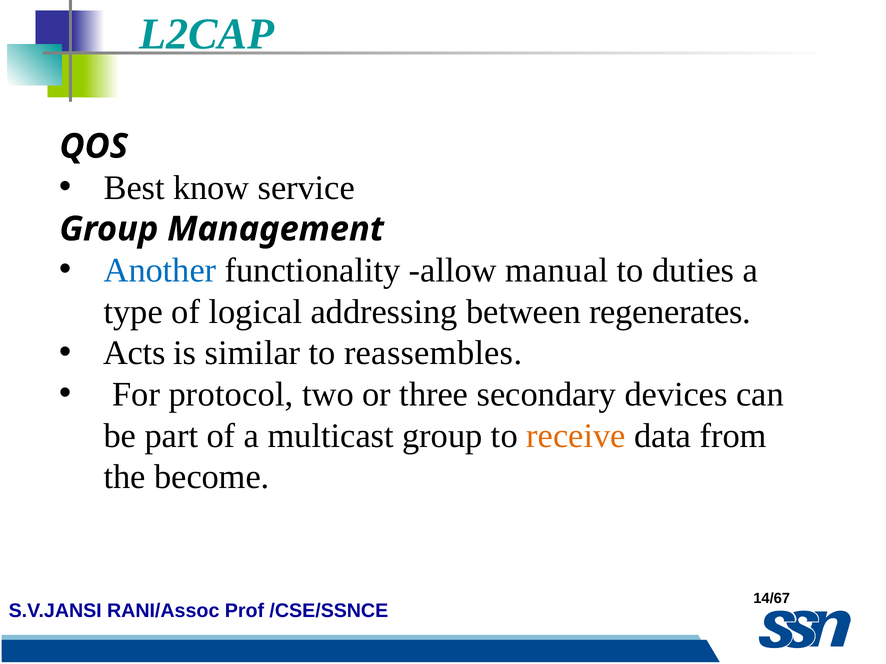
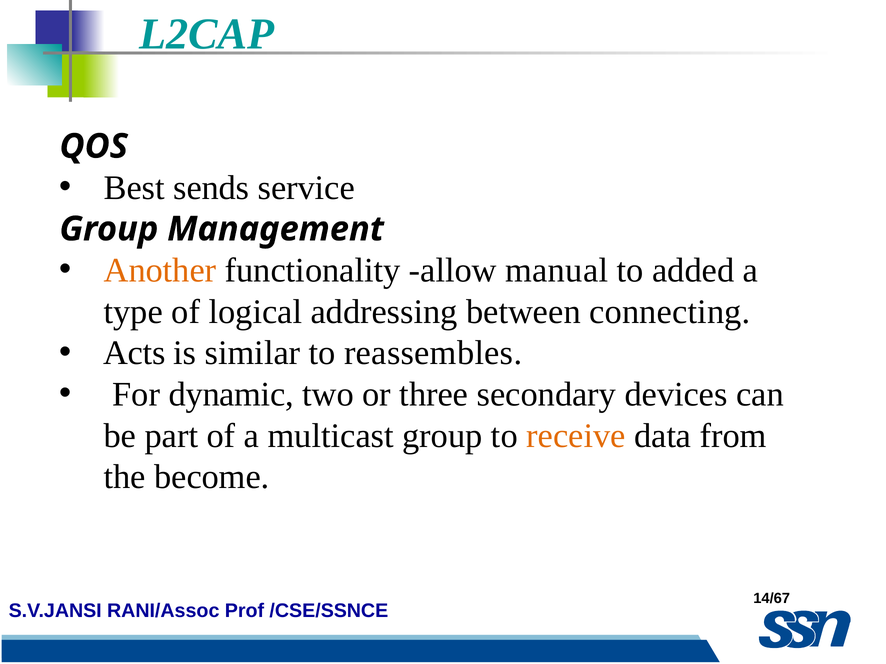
know: know -> sends (211, 188)
Another colour: blue -> orange (160, 271)
duties: duties -> added (693, 271)
regenerates: regenerates -> connecting (670, 312)
protocol: protocol -> dynamic (231, 395)
